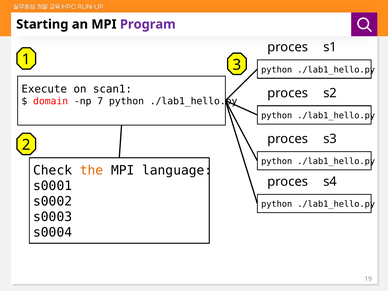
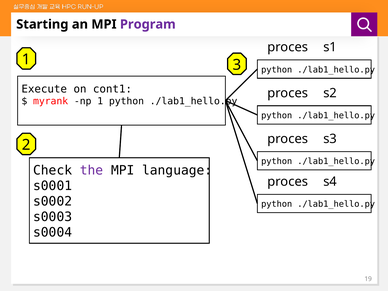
scan1: scan1 -> cont1 (112, 89)
domain: domain -> myrank (51, 101)
np 7: 7 -> 1 (100, 101)
the colour: orange -> purple (92, 170)
